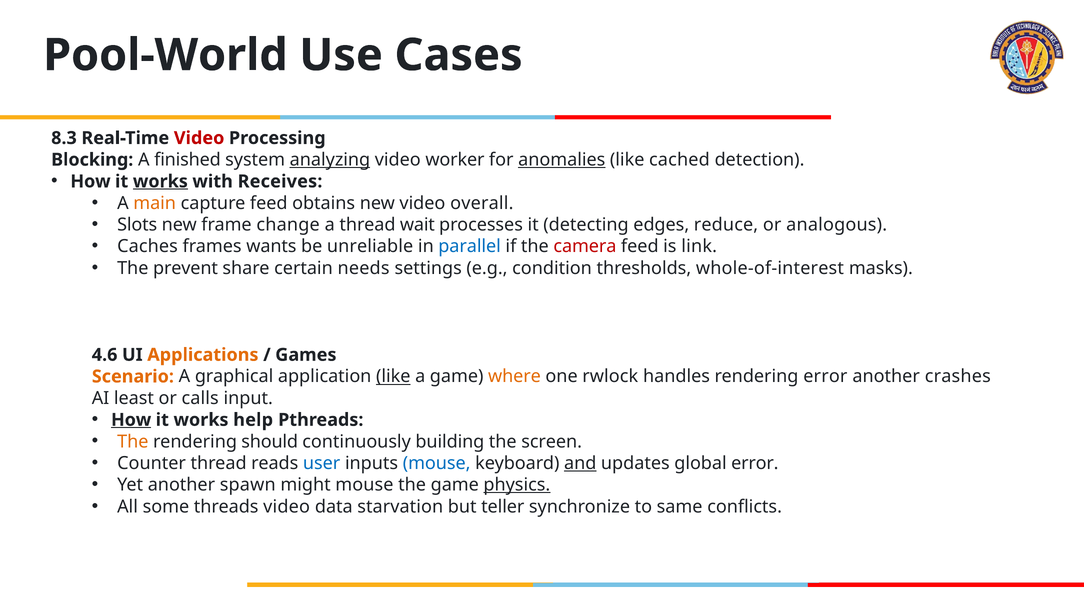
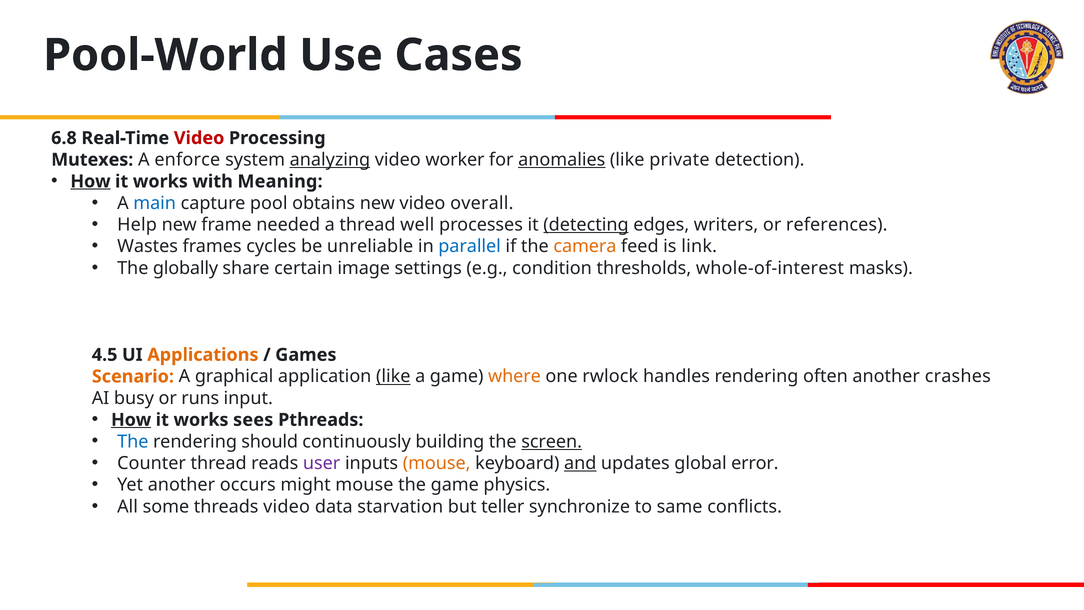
8.3: 8.3 -> 6.8 (64, 138)
Blocking: Blocking -> Mutexes (92, 160)
finished: finished -> enforce (187, 160)
cached: cached -> private (679, 160)
How underline: none -> present (90, 181)
works underline: present -> none (160, 181)
Receives: Receives -> Meaning (280, 181)
main colour: orange -> blue (155, 203)
capture feed: feed -> pool (269, 203)
Slots: Slots -> Help (137, 225)
change: change -> needed (288, 225)
wait: wait -> well (417, 225)
detecting underline: none -> present (586, 225)
reduce: reduce -> writers (726, 225)
analogous: analogous -> references (837, 225)
Caches: Caches -> Wastes (148, 246)
wants: wants -> cycles (271, 246)
camera colour: red -> orange (585, 246)
prevent: prevent -> globally (186, 268)
needs: needs -> image (364, 268)
4.6: 4.6 -> 4.5 (105, 355)
rendering error: error -> often (825, 376)
least: least -> busy (134, 398)
calls: calls -> runs (200, 398)
help: help -> sees (253, 420)
The colour: orange -> blue (133, 441)
screen underline: none -> present (552, 441)
user colour: blue -> purple (322, 463)
mouse colour: blue -> orange (437, 463)
spawn: spawn -> occurs (248, 485)
physics underline: present -> none (517, 485)
